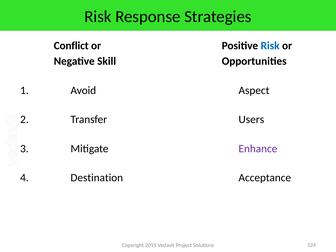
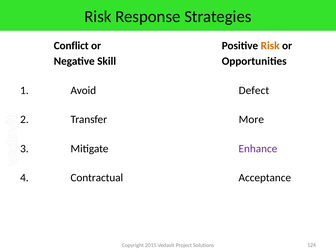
Risk colour: blue -> orange (270, 46)
Aspect: Aspect -> Defect (254, 90)
Users: Users -> More (251, 119)
Destination: Destination -> Contractual (97, 178)
